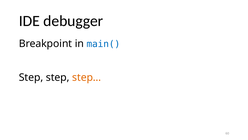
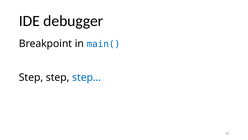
step… colour: orange -> blue (87, 77)
